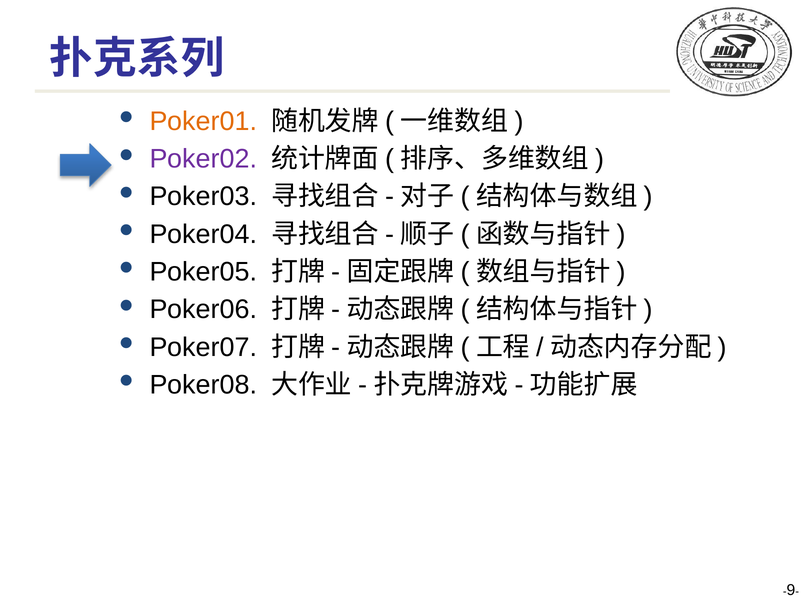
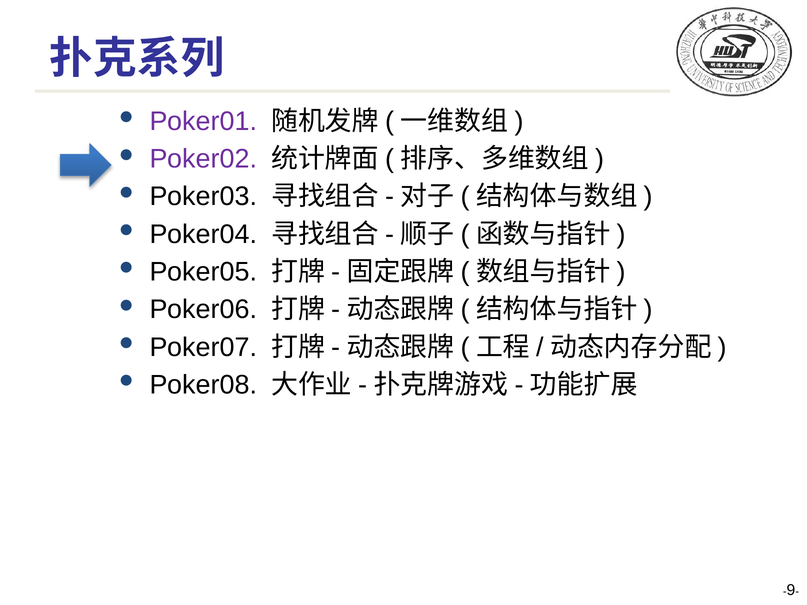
Poker01 colour: orange -> purple (203, 121)
